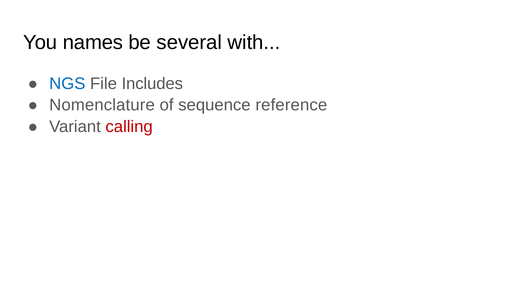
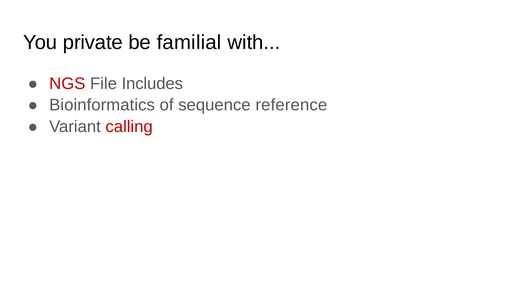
names: names -> private (93, 42)
several: several -> familial (189, 42)
NGS colour: blue -> red (67, 84)
Nomenclature: Nomenclature -> Bioinformatics (102, 105)
